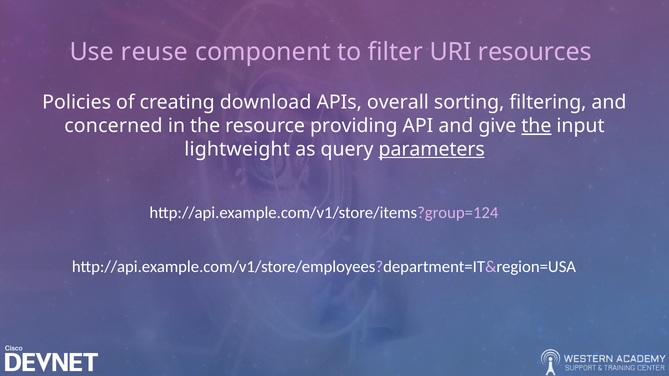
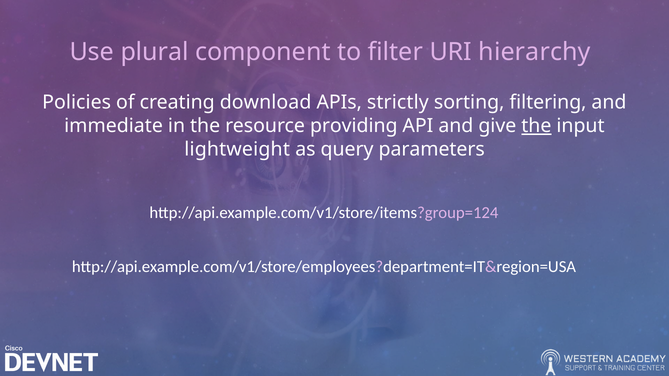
reuse: reuse -> plural (155, 52)
resources: resources -> hierarchy (535, 52)
overall: overall -> strictly (398, 102)
concerned: concerned -> immediate (114, 126)
parameters underline: present -> none (432, 149)
